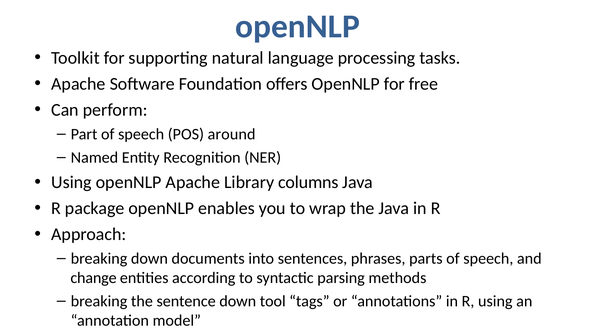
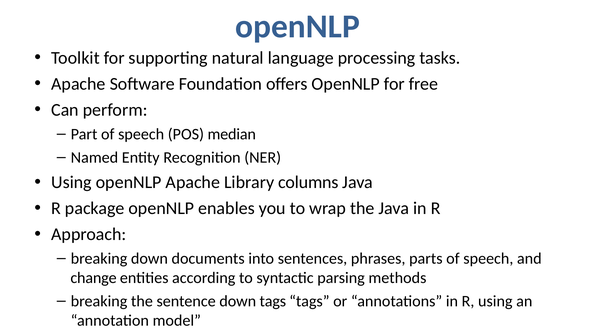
around: around -> median (232, 134)
down tool: tool -> tags (273, 302)
